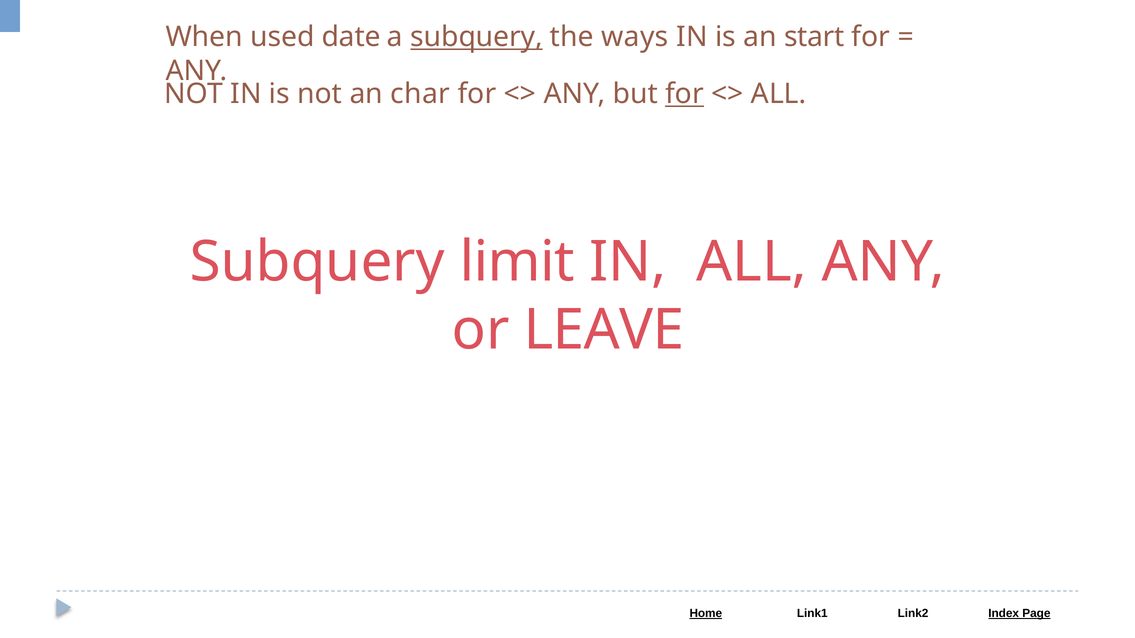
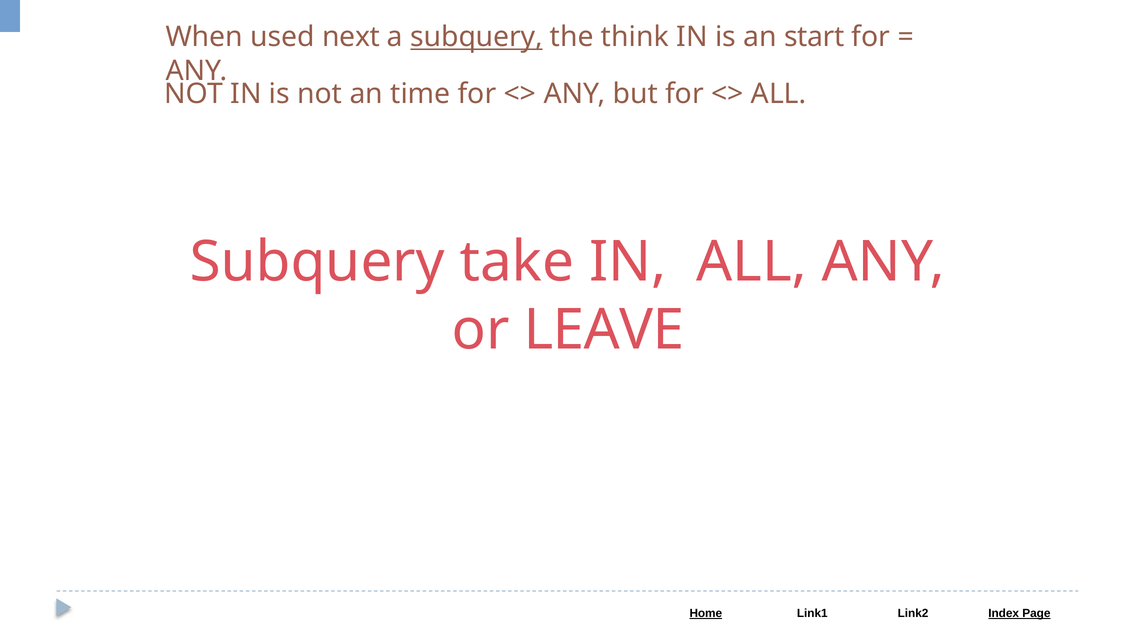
date: date -> next (351, 37)
ways: ways -> think (635, 37)
char: char -> time (420, 94)
for underline: present -> none (685, 94)
limit: limit -> take (517, 262)
